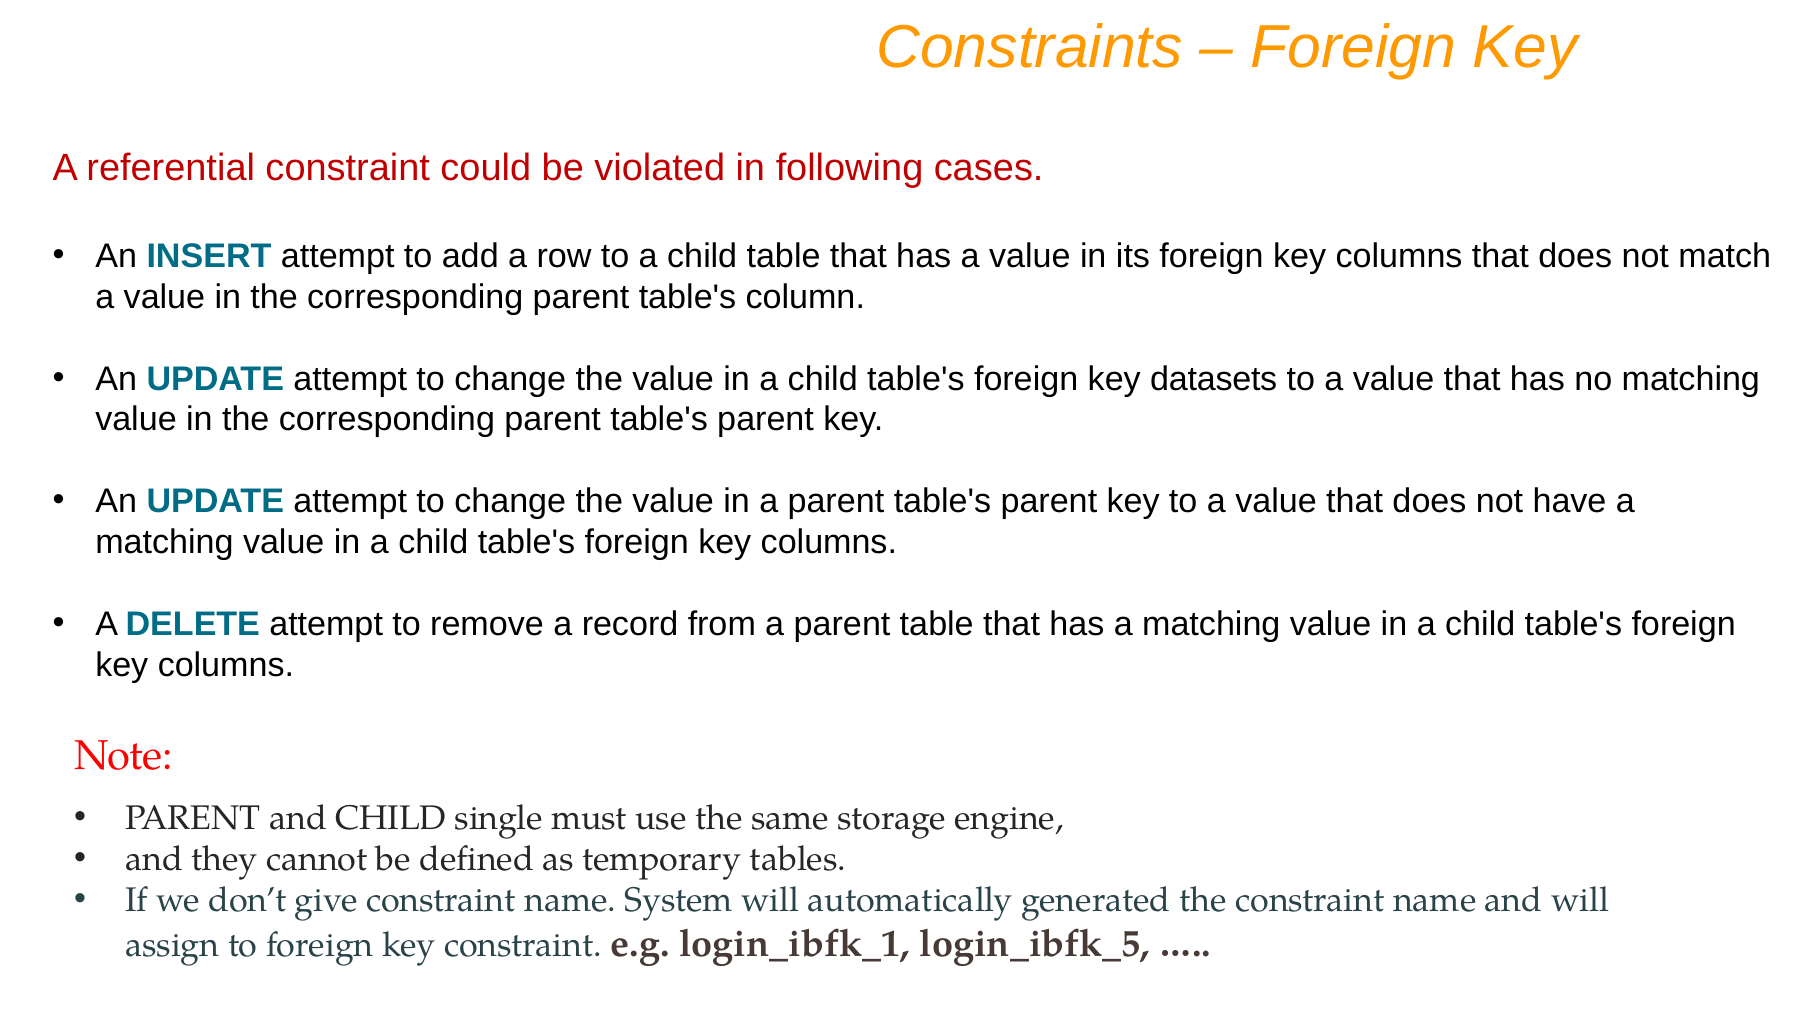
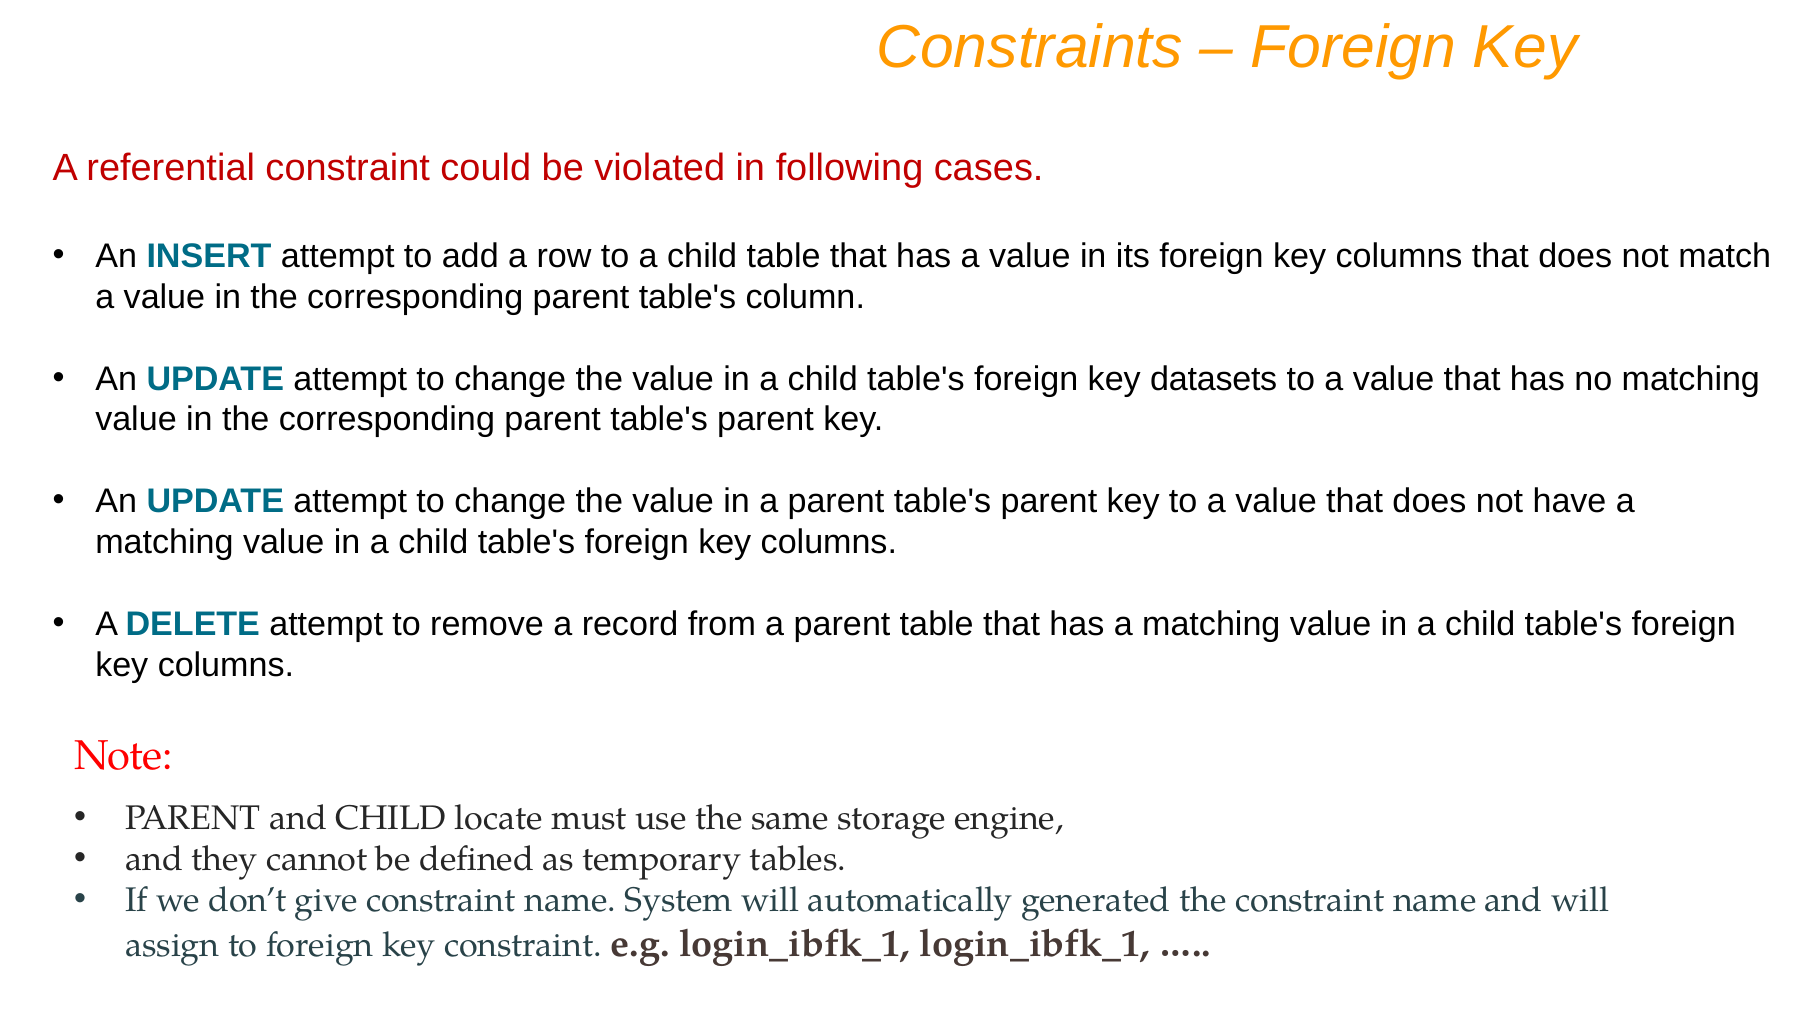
single: single -> locate (499, 819)
login_ibfk_1 login_ibfk_5: login_ibfk_5 -> login_ibfk_1 (1035, 944)
